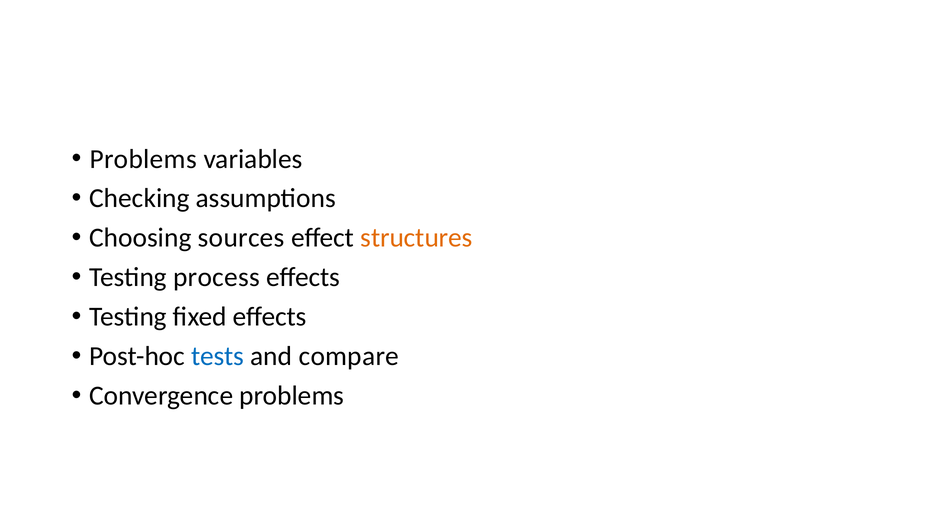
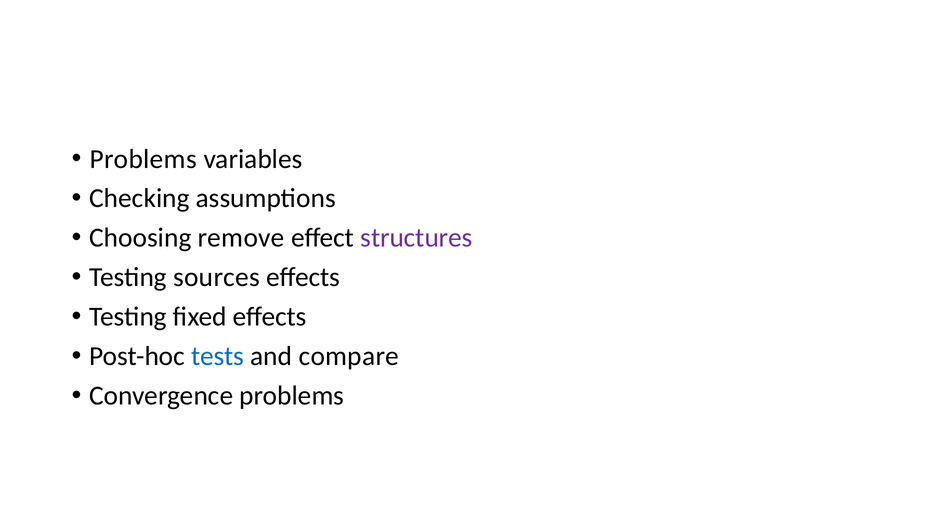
sources: sources -> remove (241, 238)
structures colour: orange -> purple (417, 238)
process: process -> sources (216, 277)
